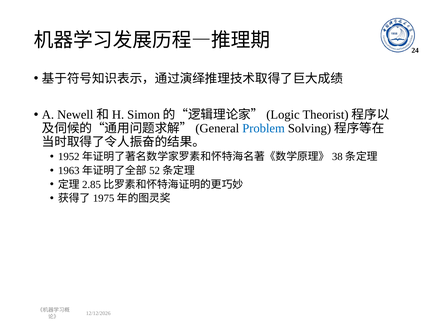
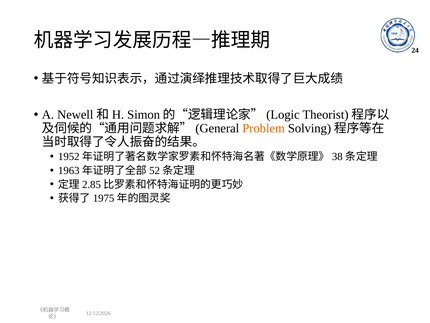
Problem colour: blue -> orange (264, 128)
